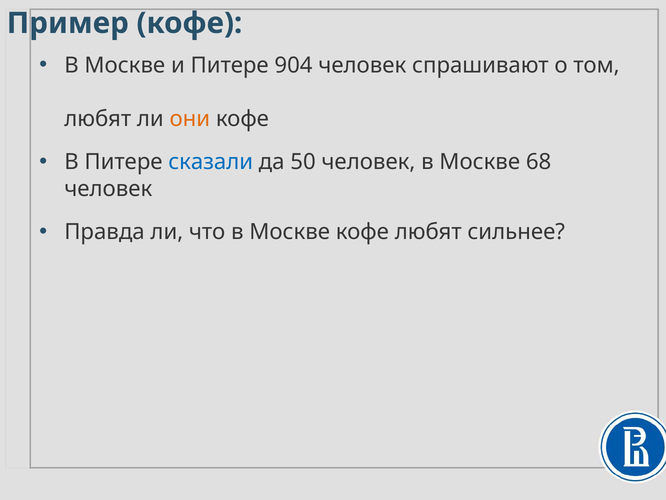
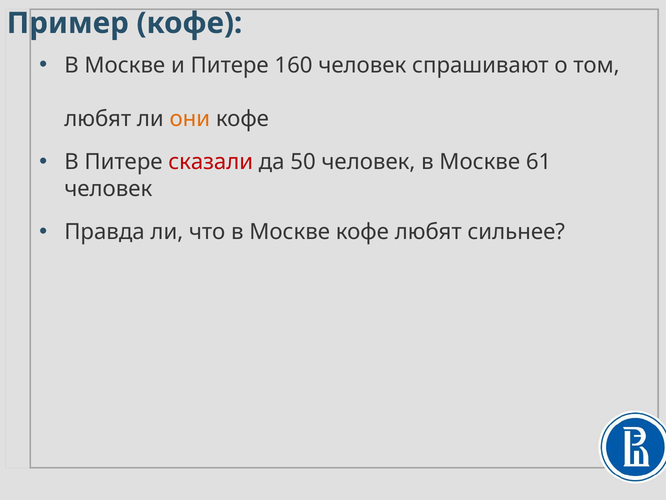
904: 904 -> 160 (294, 65)
сказали colour: blue -> red (211, 162)
68: 68 -> 61 (539, 162)
